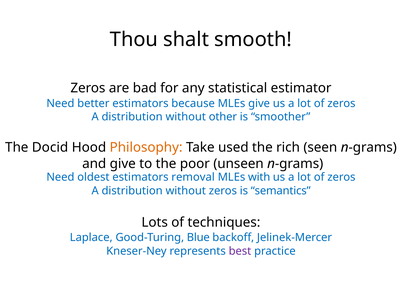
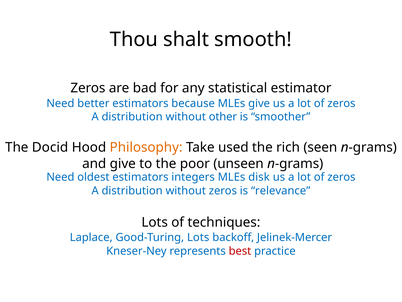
removal: removal -> integers (193, 177)
with: with -> disk (259, 177)
semantics: semantics -> relevance (281, 190)
Good-Turing Blue: Blue -> Lots (198, 237)
best colour: purple -> red (240, 251)
